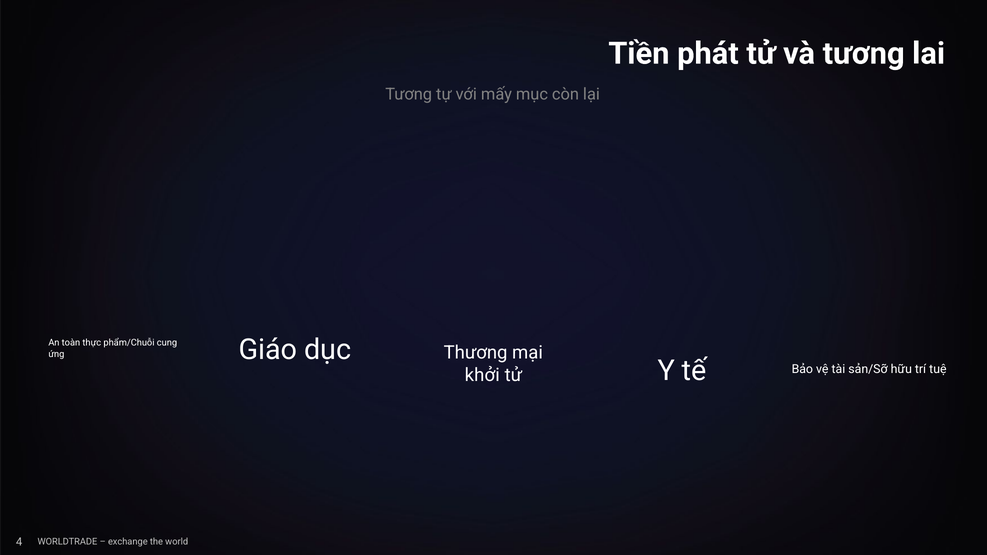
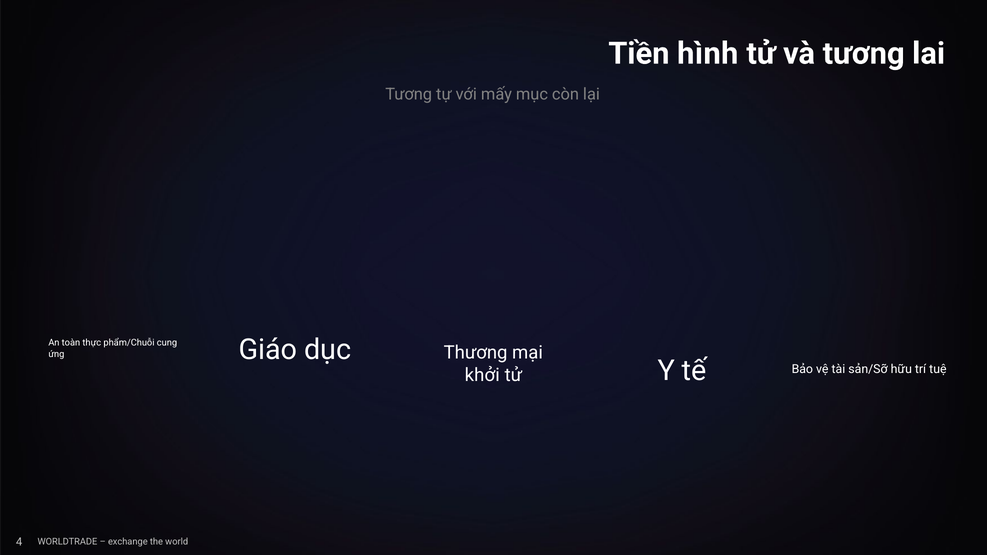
phát: phát -> hình (708, 54)
